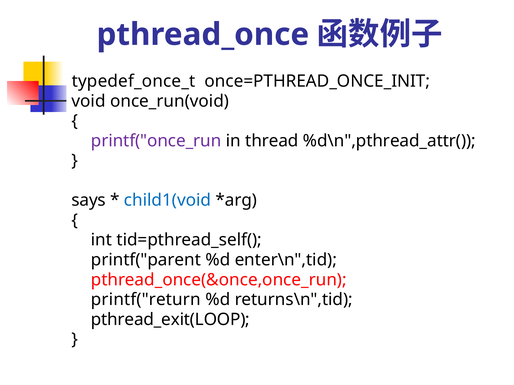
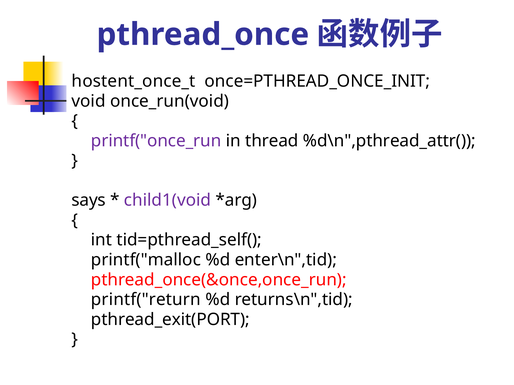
typedef_once_t: typedef_once_t -> hostent_once_t (134, 81)
child1(void colour: blue -> purple (168, 201)
printf("parent: printf("parent -> printf("malloc (146, 260)
pthread_exit(LOOP: pthread_exit(LOOP -> pthread_exit(PORT (170, 320)
